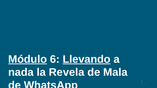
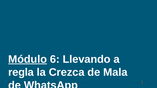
Llevando underline: present -> none (87, 59)
nada: nada -> regla (21, 73)
Revela: Revela -> Crezca (67, 73)
